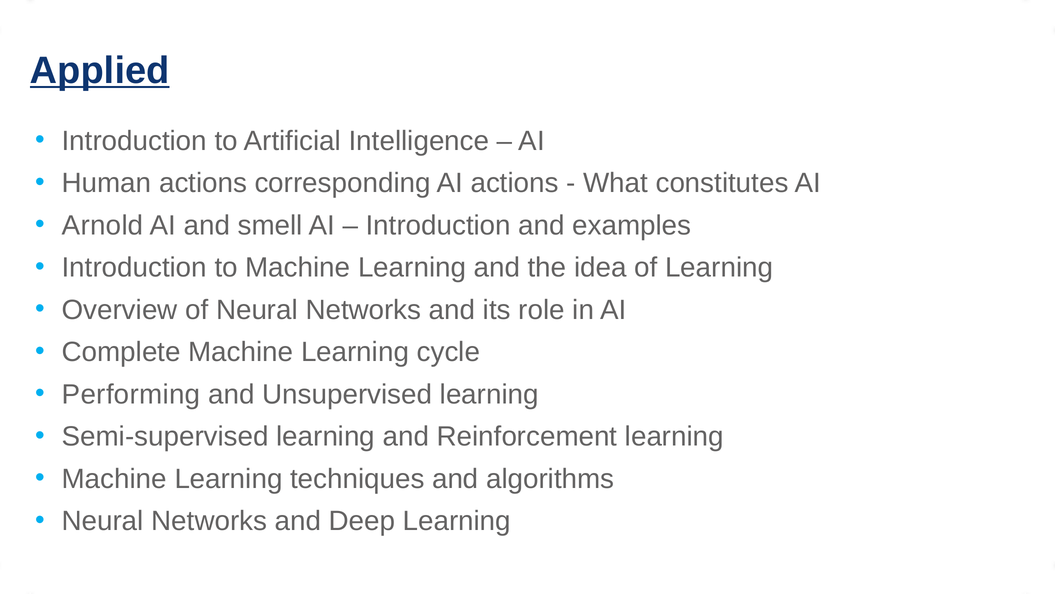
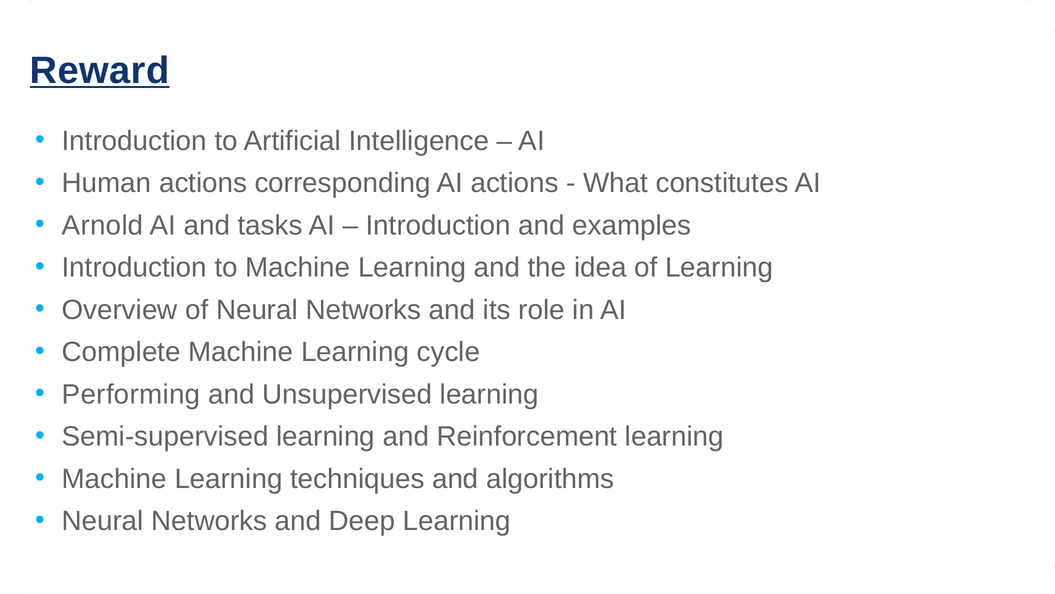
Applied: Applied -> Reward (100, 70)
smell: smell -> tasks (270, 225)
